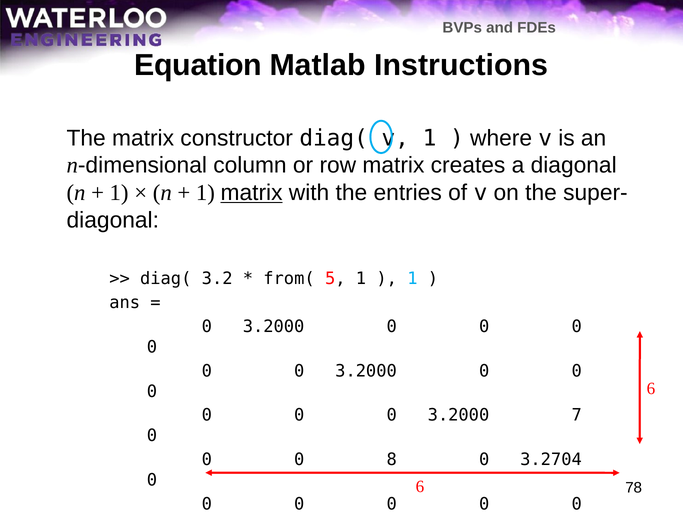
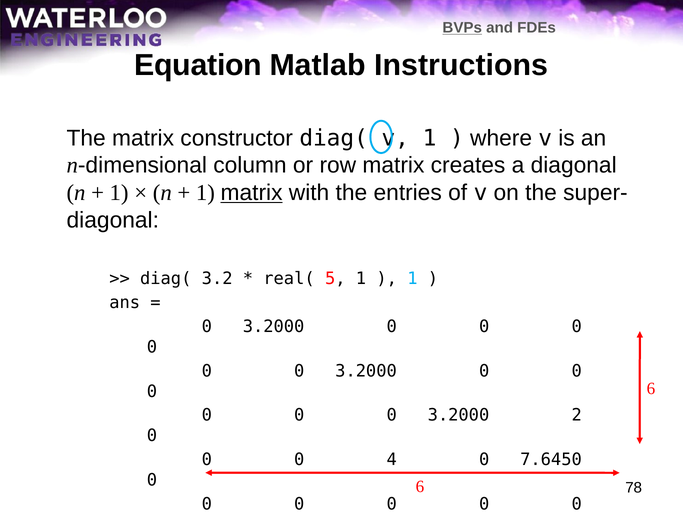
BVPs underline: none -> present (462, 28)
from(: from( -> real( (289, 279)
7: 7 -> 2 (577, 416)
8: 8 -> 4 (392, 460)
3.2704: 3.2704 -> 7.6450 (551, 460)
